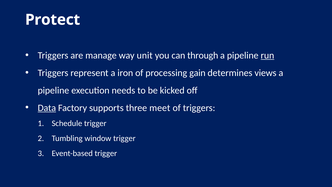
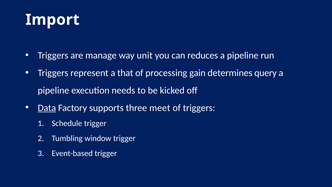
Protect: Protect -> Import (52, 20)
through: through -> reduces (203, 55)
run underline: present -> none (267, 55)
iron: iron -> that (125, 73)
views: views -> query (266, 73)
